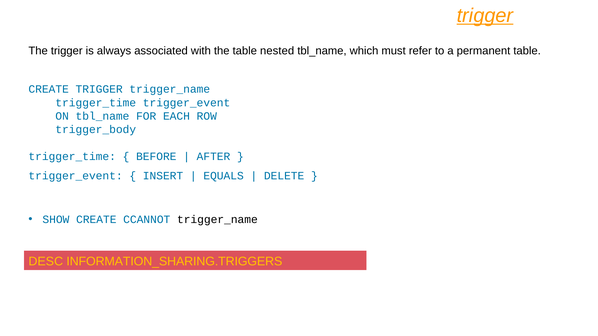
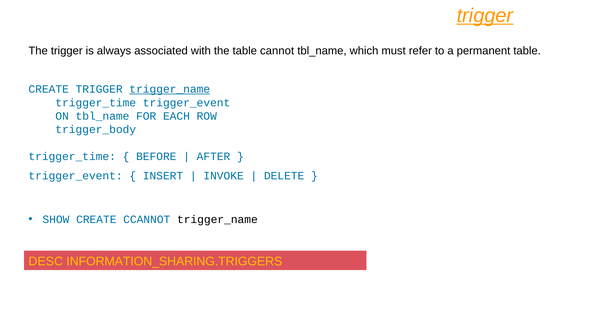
nested: nested -> cannot (277, 51)
trigger_name underline: none -> present (170, 89)
EQUALS: EQUALS -> INVOKE (224, 176)
